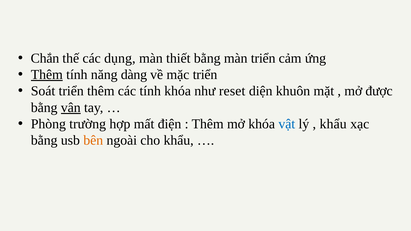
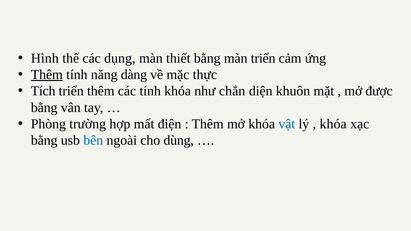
Chắn: Chắn -> Hình (45, 58)
mặc triển: triển -> thực (205, 75)
Soát: Soát -> Tích (43, 91)
reset: reset -> chắn (232, 91)
vân underline: present -> none (71, 108)
khẩu: khẩu -> khóa (333, 124)
bên colour: orange -> blue (93, 141)
cho khẩu: khẩu -> dùng (179, 141)
